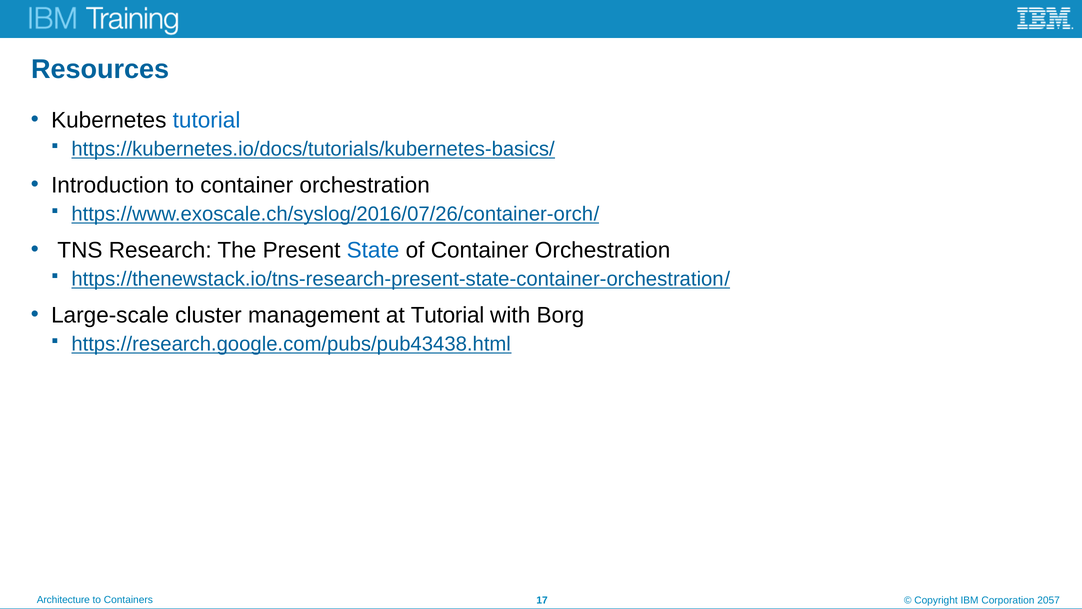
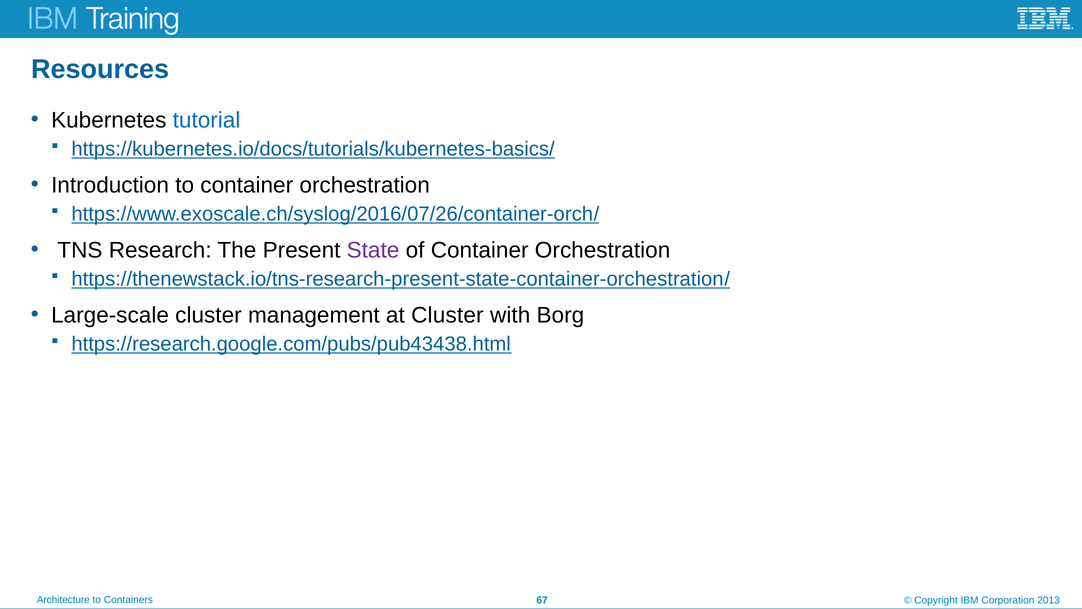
State colour: blue -> purple (373, 250)
at Tutorial: Tutorial -> Cluster (447, 315)
17: 17 -> 67 (542, 600)
2057: 2057 -> 2013 (1049, 600)
